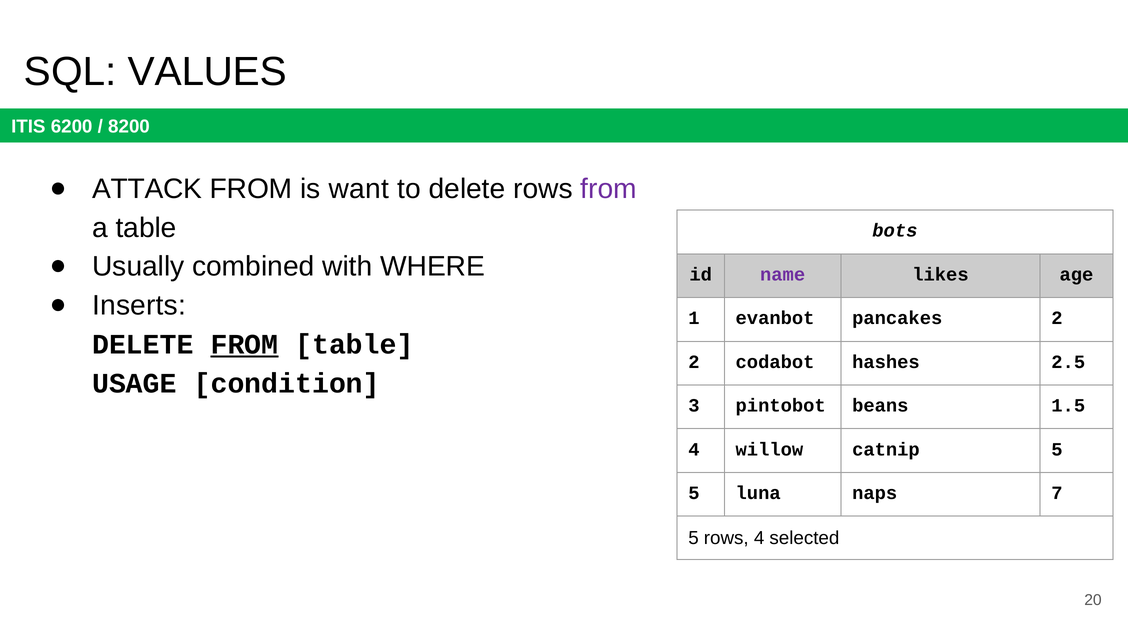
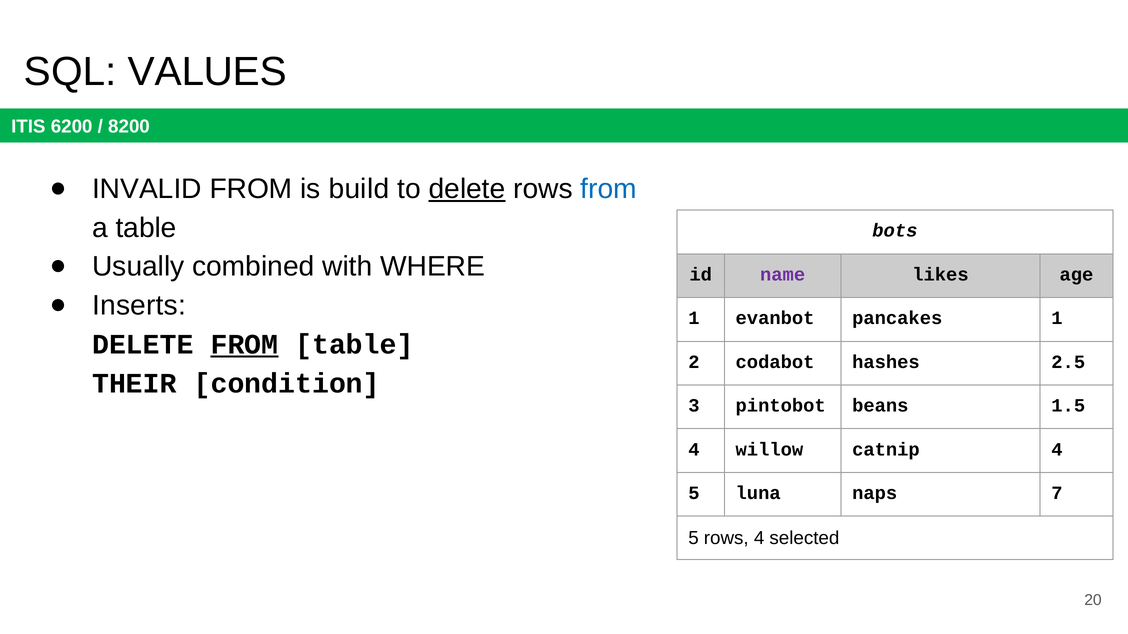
ATTACK: ATTACK -> INVALID (147, 189)
want: want -> build (359, 189)
delete underline: none -> present (467, 189)
from colour: purple -> blue (609, 189)
pancakes 2: 2 -> 1 (1057, 318)
USAGE: USAGE -> THEIR (134, 384)
catnip 5: 5 -> 4 (1057, 450)
